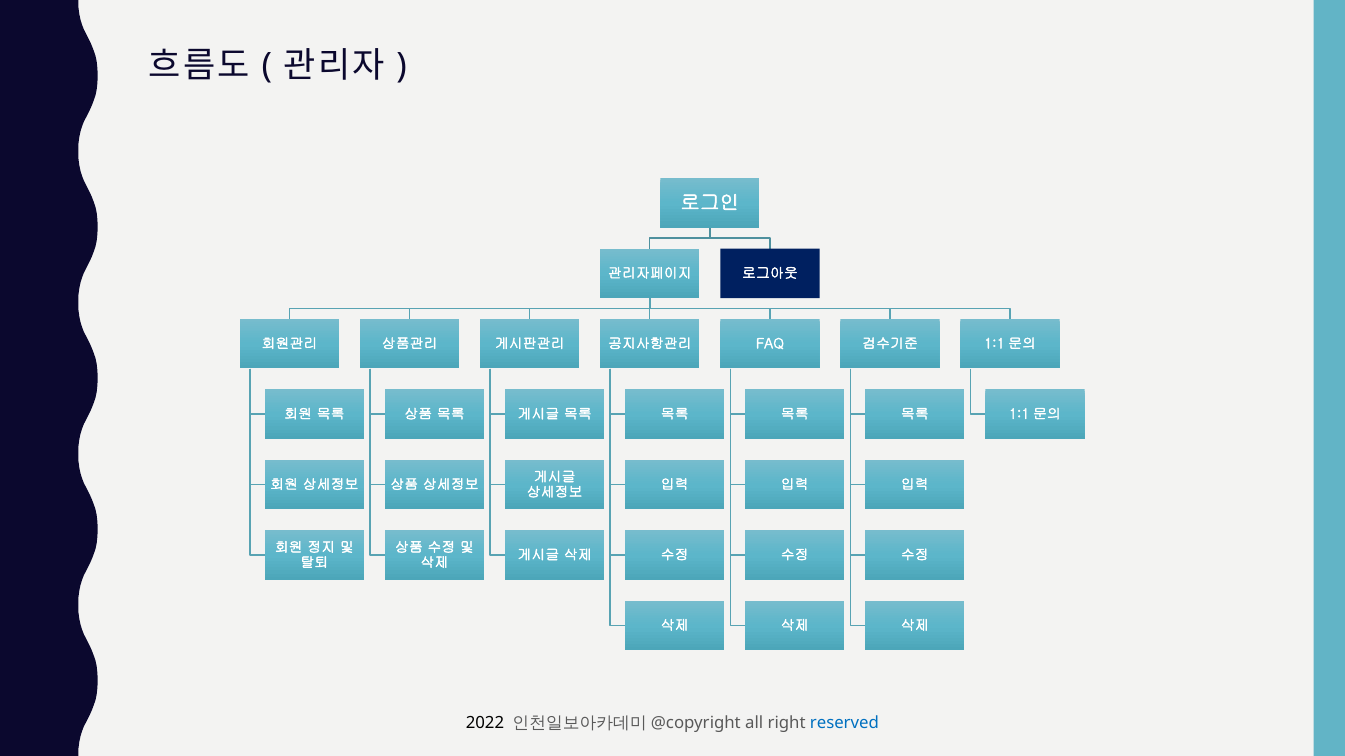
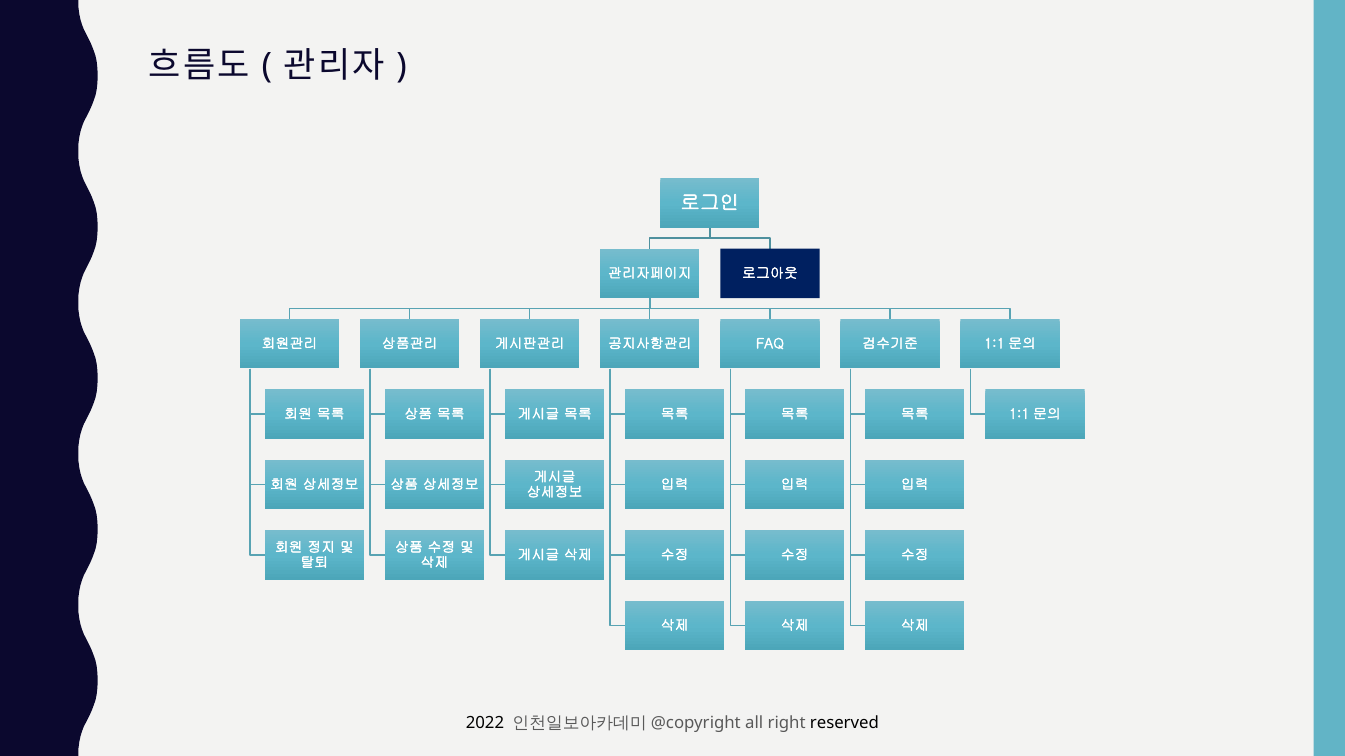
reserved colour: blue -> black (844, 724)
